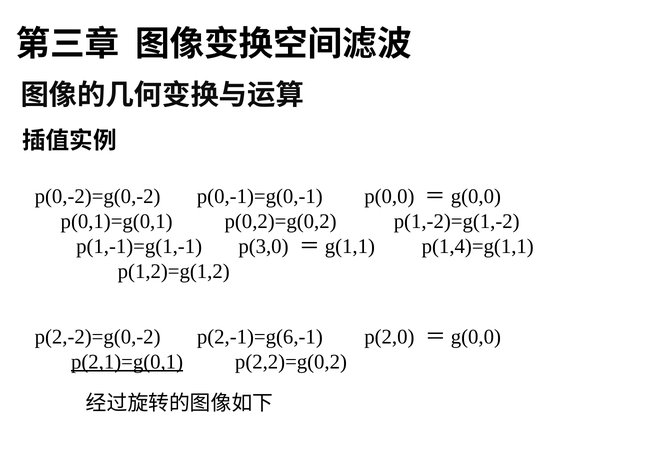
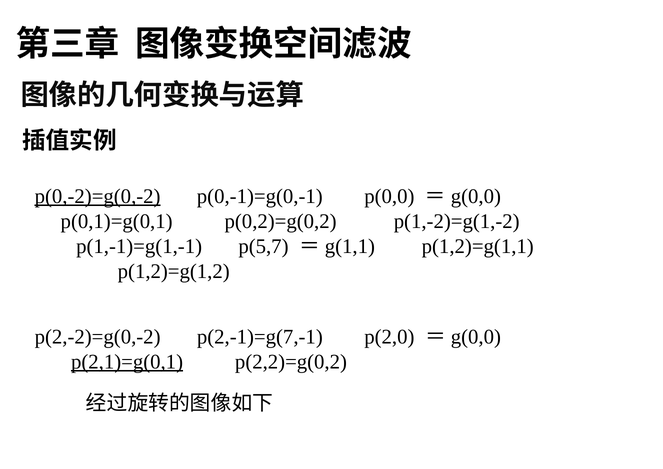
p(0,-2)=g(0,-2 underline: none -> present (98, 196)
p(3,0: p(3,0 -> p(5,7 (263, 246)
p(1,4)=g(1,1: p(1,4)=g(1,1 -> p(1,2)=g(1,1 (478, 246)
p(2,-1)=g(6,-1: p(2,-1)=g(6,-1 -> p(2,-1)=g(7,-1 (260, 337)
